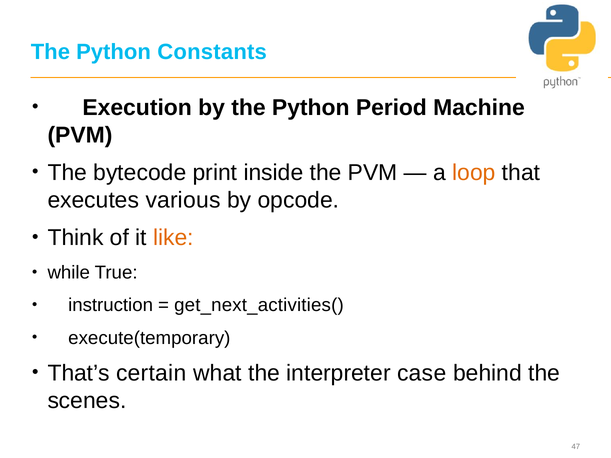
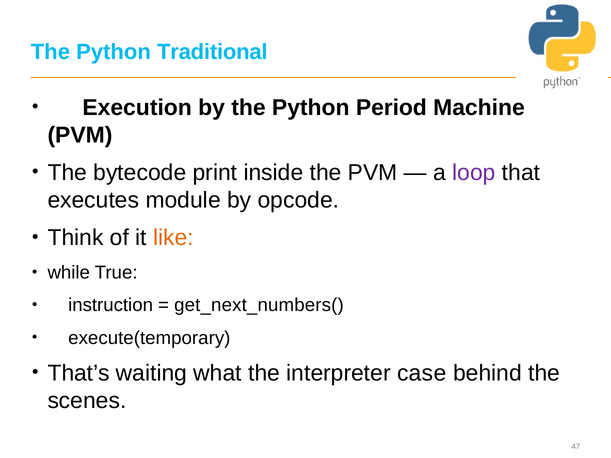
Constants: Constants -> Traditional (212, 52)
loop colour: orange -> purple (474, 173)
various: various -> module (183, 200)
get_next_activities(: get_next_activities( -> get_next_numbers( (259, 305)
certain: certain -> waiting (151, 373)
